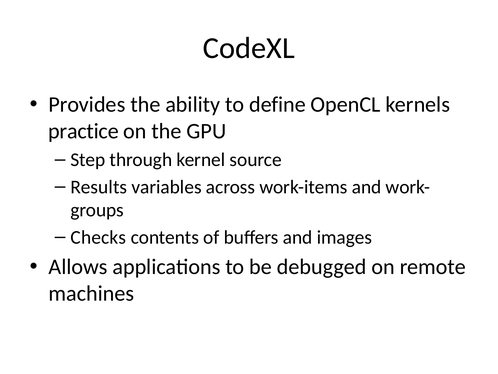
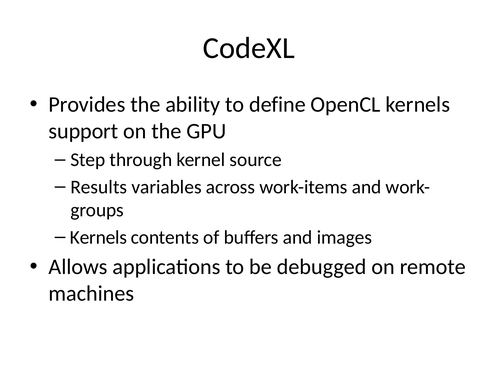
practice: practice -> support (83, 131)
Checks: Checks -> Kernels (99, 237)
